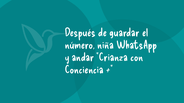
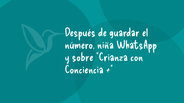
andar: andar -> sobre (83, 58)
